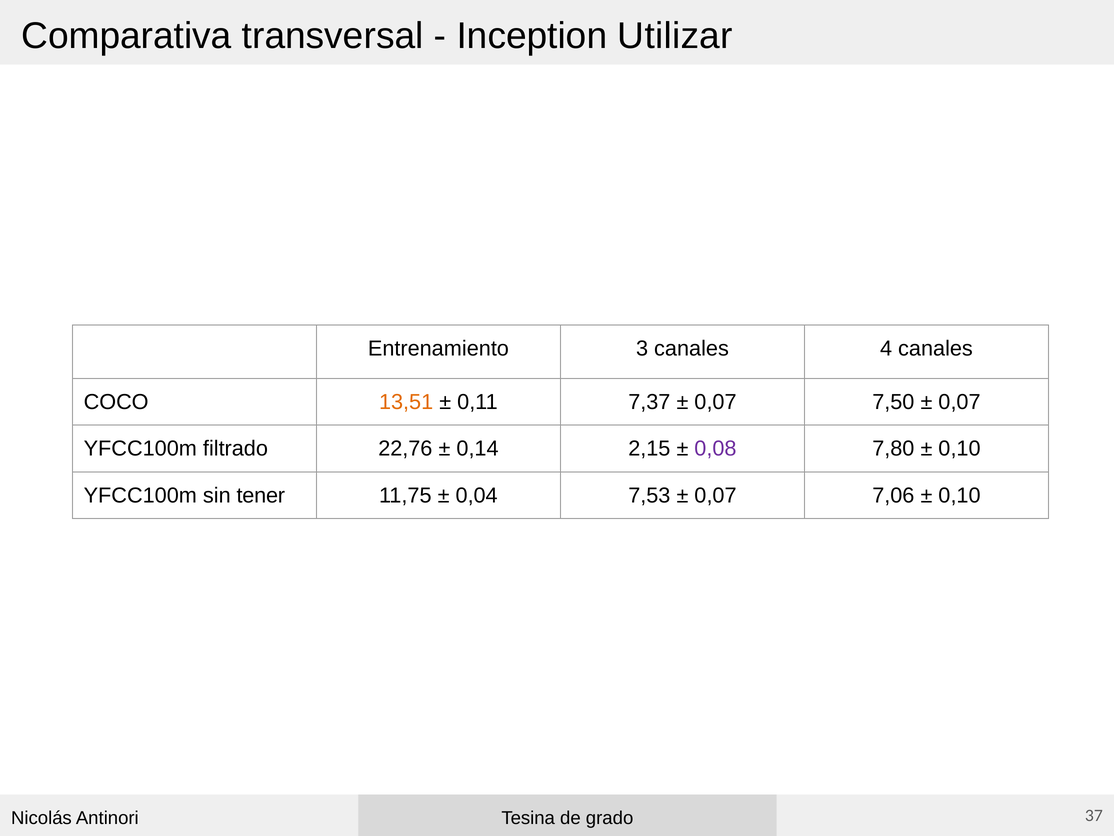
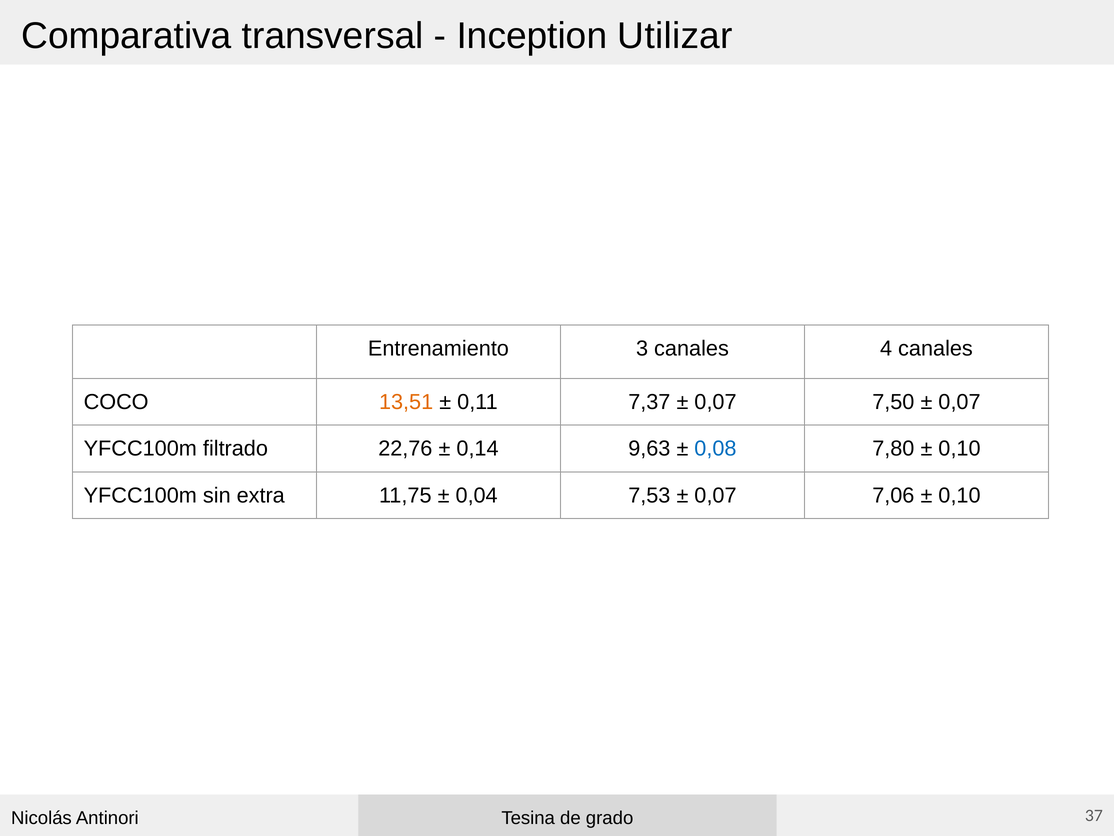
2,15: 2,15 -> 9,63 (649, 449)
0,08 colour: purple -> blue (715, 449)
tener: tener -> extra (261, 495)
